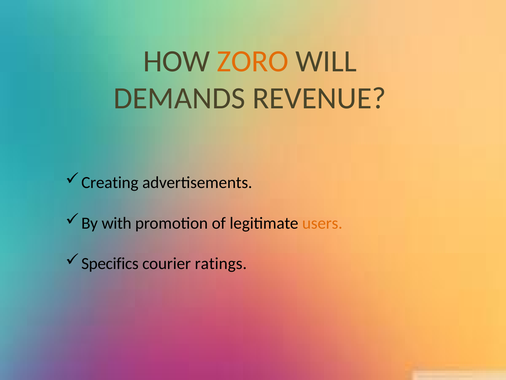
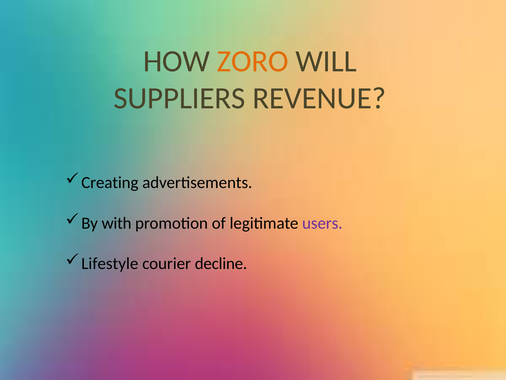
DEMANDS: DEMANDS -> SUPPLIERS (179, 98)
users colour: orange -> purple (322, 223)
Specifics: Specifics -> Lifestyle (110, 263)
ratings: ratings -> decline (221, 263)
